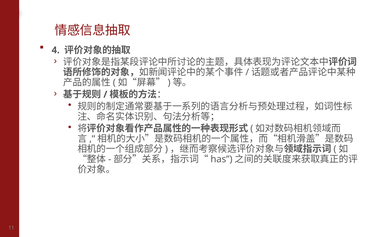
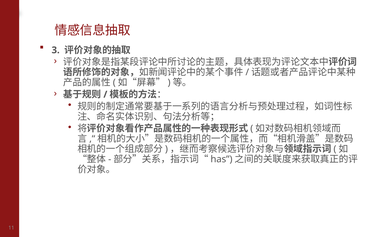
4: 4 -> 3 (56, 50)
